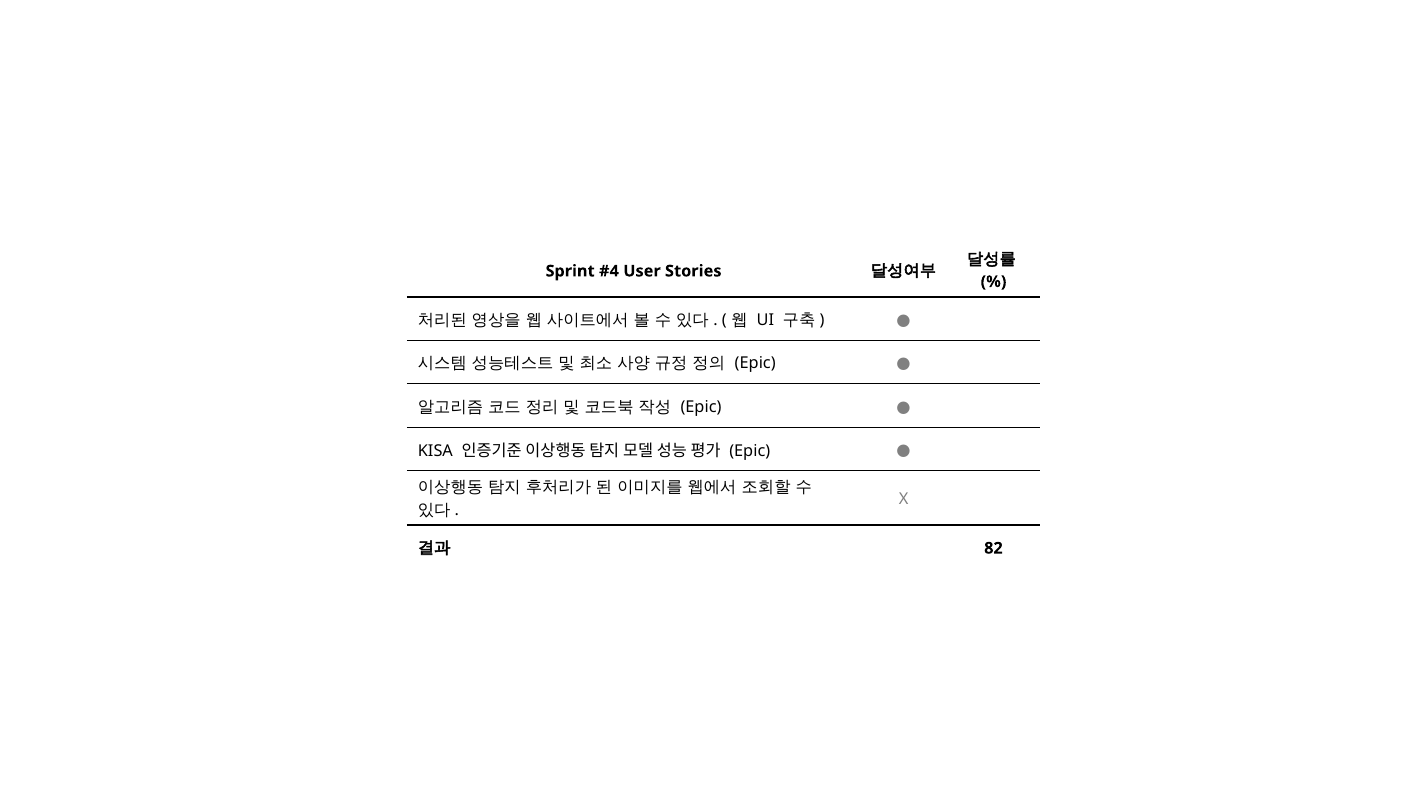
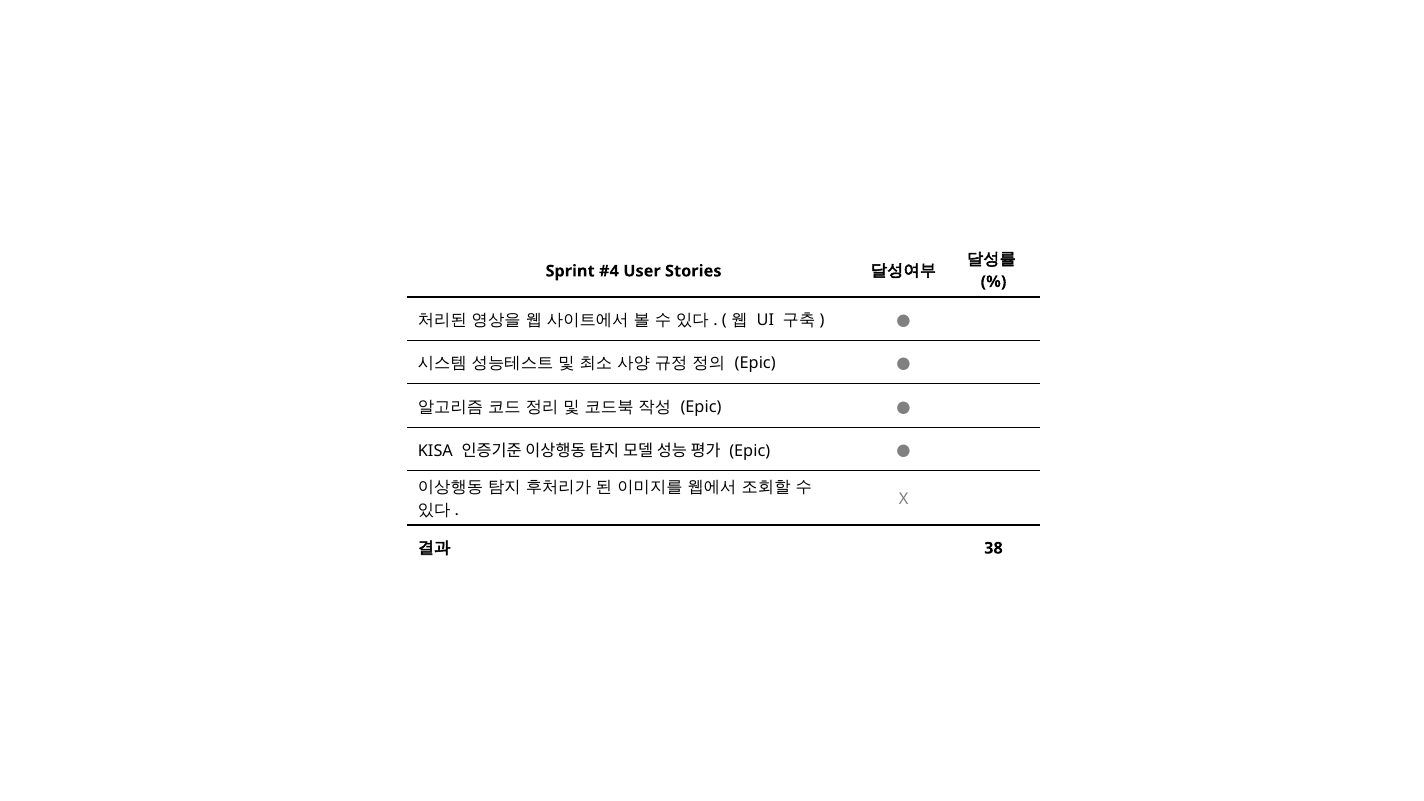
82: 82 -> 38 (993, 548)
